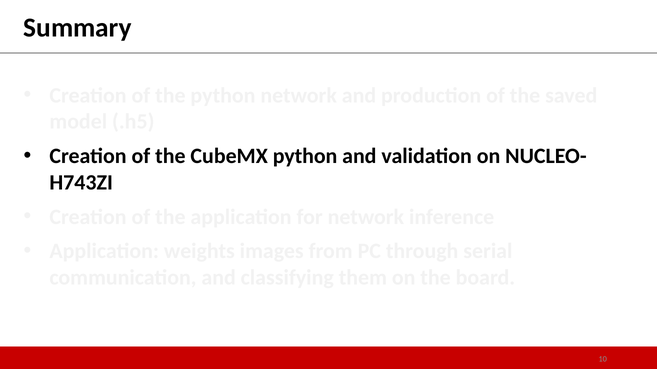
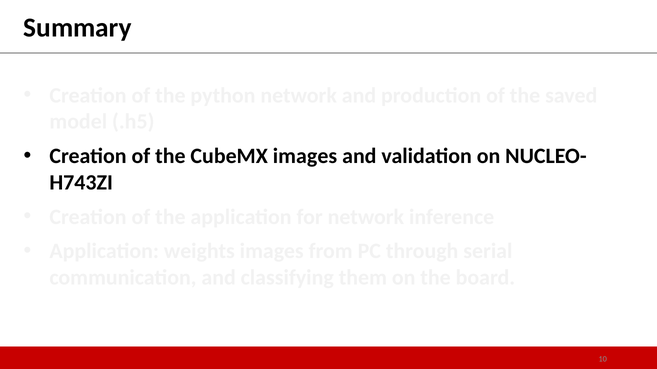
CubeMX python: python -> images (305, 156)
